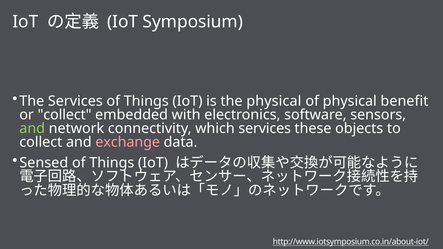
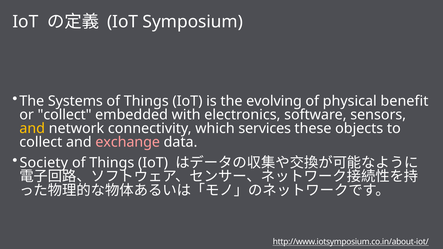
The Services: Services -> Systems (75, 101)
the physical: physical -> evolving (274, 101)
and colour: light green -> yellow (32, 129)
Sensed: Sensed -> Society (44, 163)
